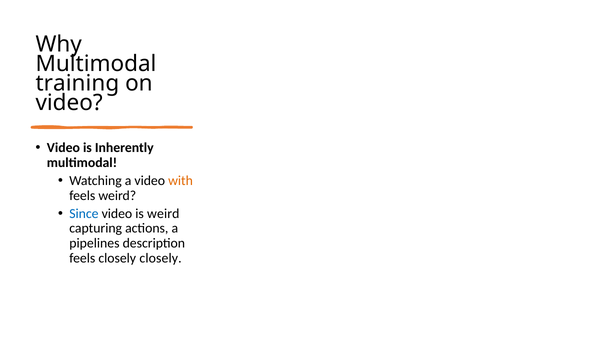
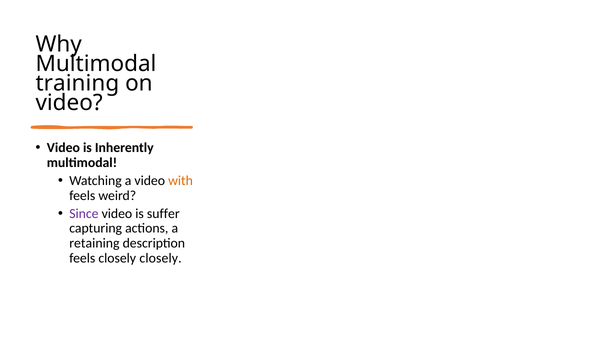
Since colour: blue -> purple (84, 213)
is weird: weird -> suffer (163, 213)
pipelines: pipelines -> retaining (94, 243)
